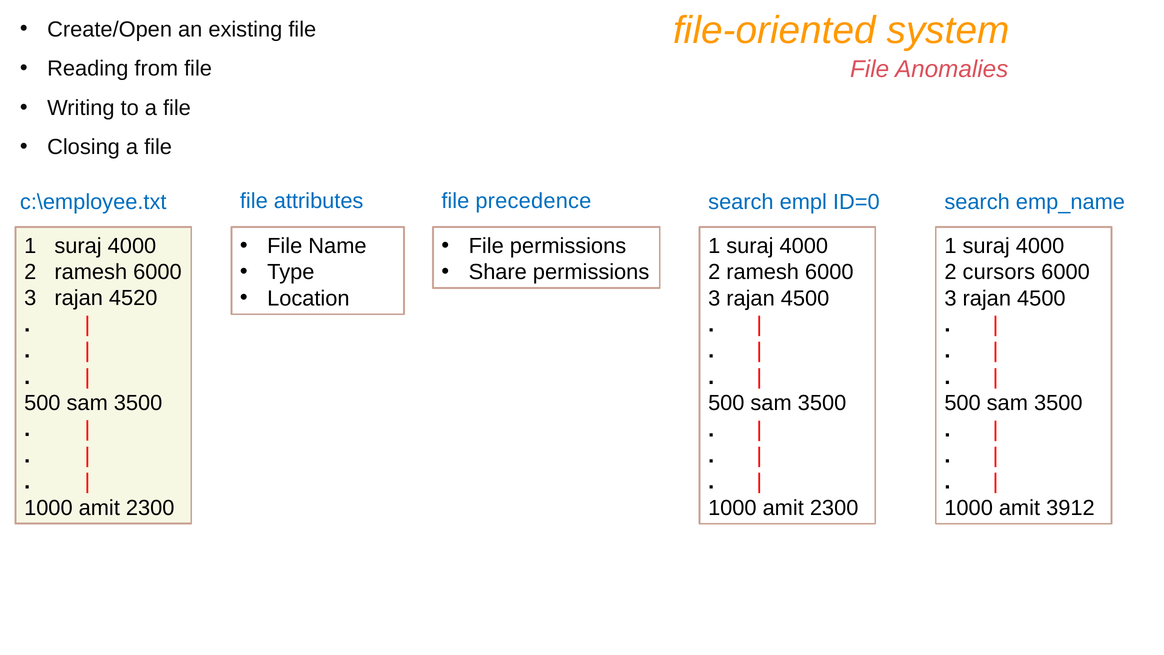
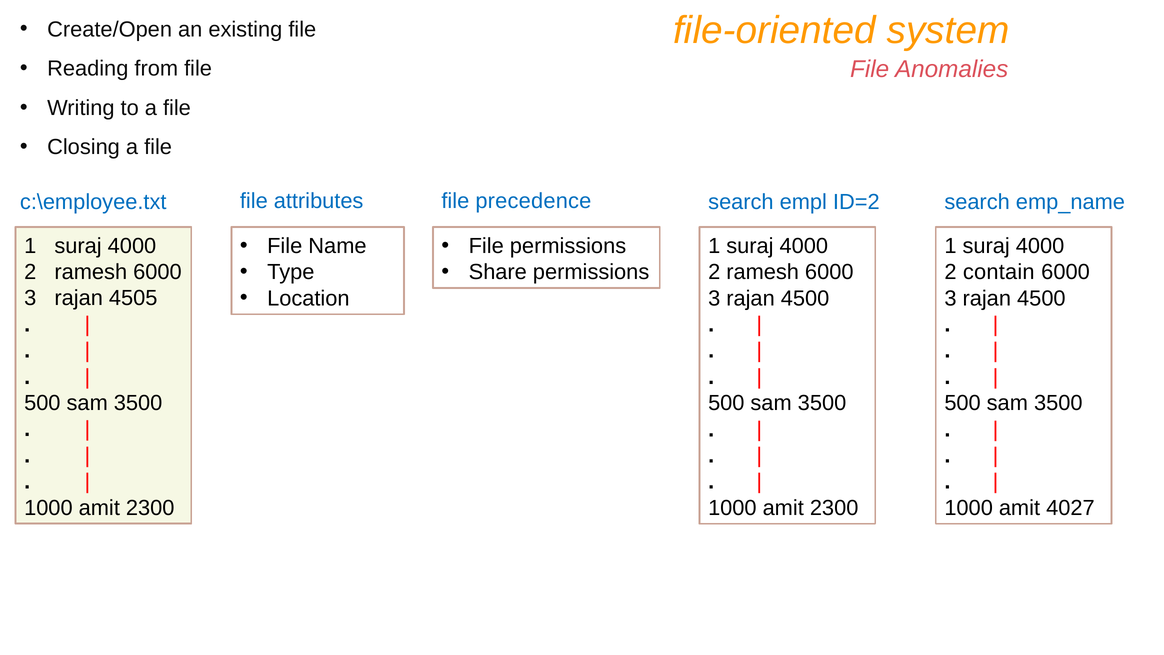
ID=0: ID=0 -> ID=2 (856, 202)
cursors: cursors -> contain (999, 272)
4520: 4520 -> 4505 (133, 298)
3912: 3912 -> 4027 (1070, 508)
